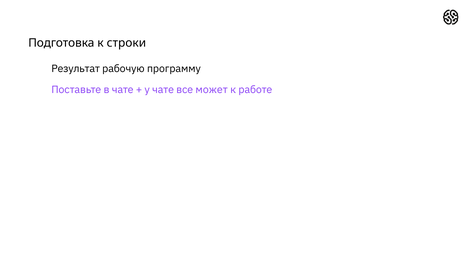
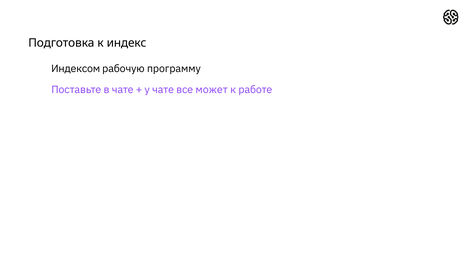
строки: строки -> индекс (126, 43)
Результат: Результат -> Индексом (76, 69)
